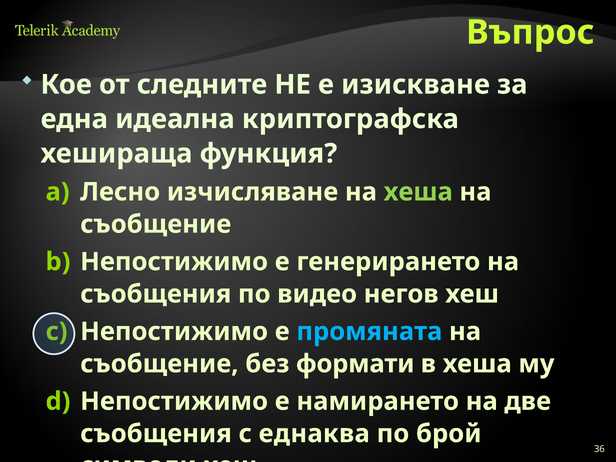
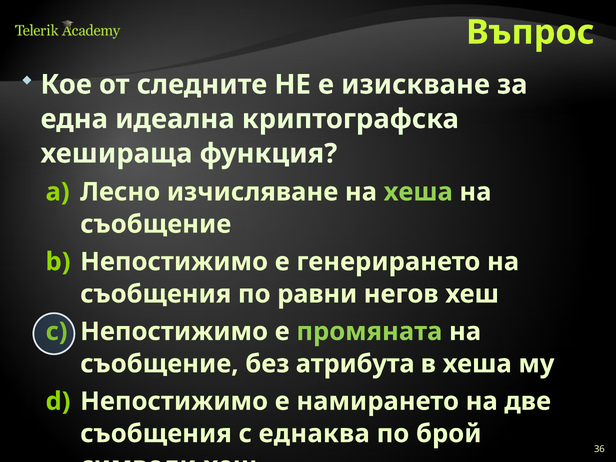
видео: видео -> равни (317, 294)
промяната colour: light blue -> light green (369, 332)
формати: формати -> атрибута (355, 364)
